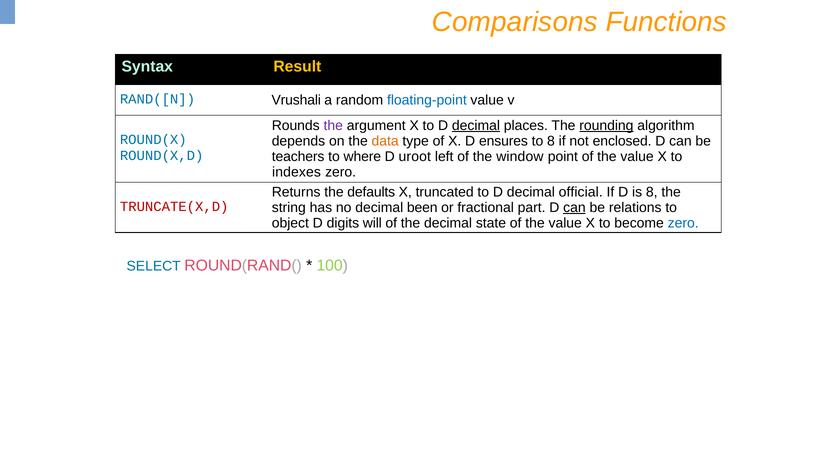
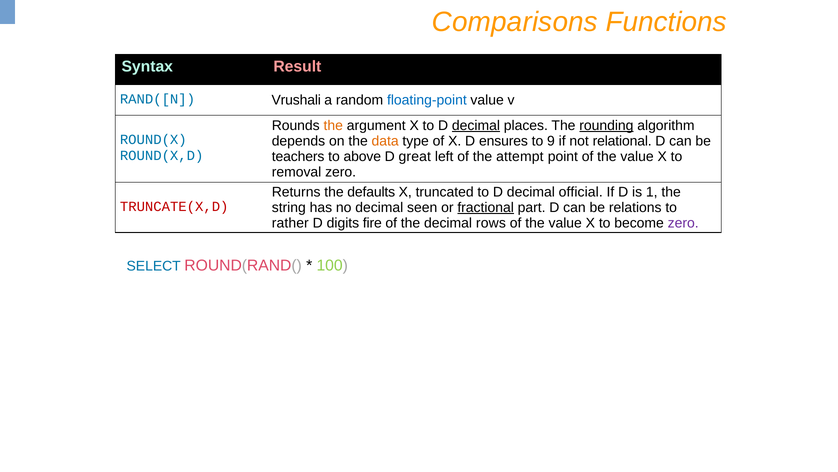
Result colour: yellow -> pink (297, 66)
the colour: purple -> orange (333, 125)
to 8: 8 -> 9 (551, 141)
enclosed: enclosed -> relational (622, 141)
where: where -> above (362, 156)
uroot: uroot -> great (415, 156)
window: window -> attempt (520, 156)
indexes: indexes -> removal (297, 172)
is 8: 8 -> 1 (652, 192)
been: been -> seen (422, 207)
fractional underline: none -> present (486, 207)
can underline: present -> none (574, 207)
object: object -> rather (290, 223)
will: will -> fire (372, 223)
state: state -> rows (491, 223)
zero colour: blue -> purple (683, 223)
